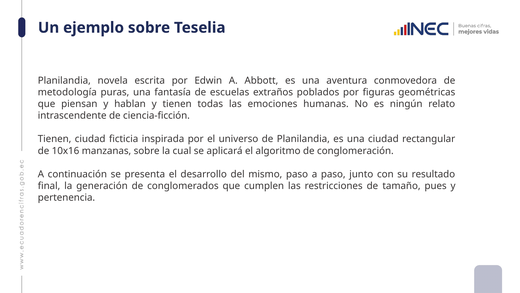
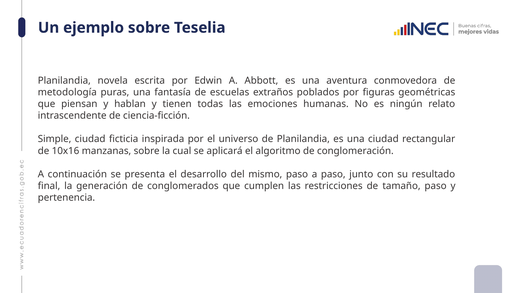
Tienen: Tienen -> Simple (55, 139)
tamaño pues: pues -> paso (436, 186)
